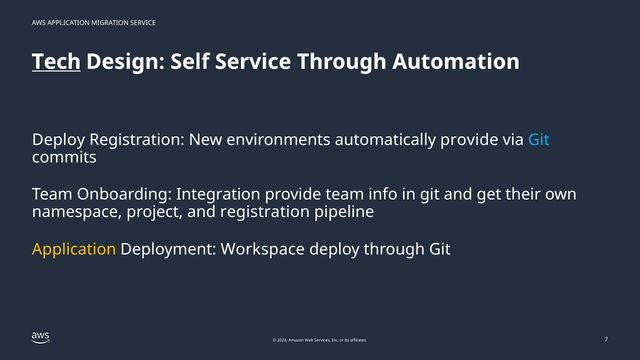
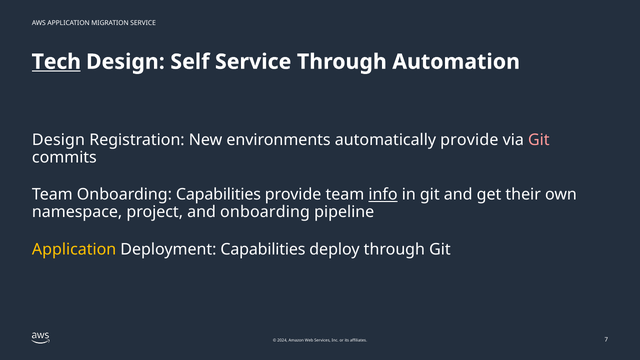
Deploy: Deploy -> Design (58, 140)
Git colour: light blue -> pink (539, 140)
Onboarding Integration: Integration -> Capabilities (218, 195)
info underline: none -> present (383, 195)
and registration: registration -> onboarding (265, 212)
Deployment Workspace: Workspace -> Capabilities (263, 249)
